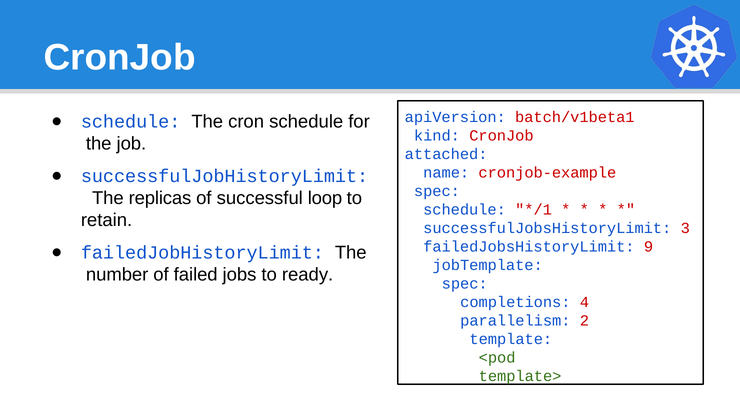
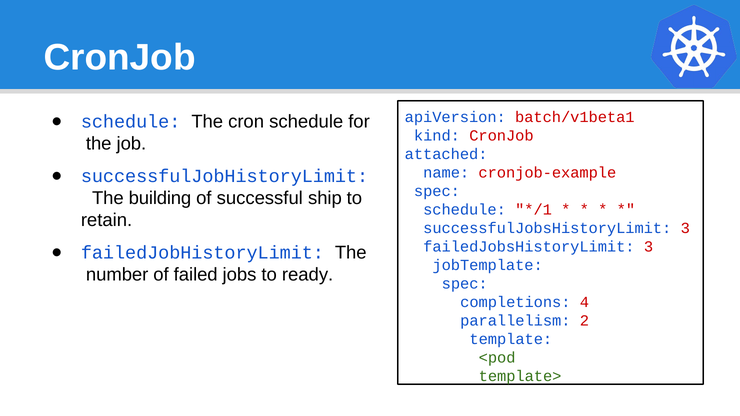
replicas: replicas -> building (160, 198)
loop: loop -> ship (325, 198)
failedJobsHistoryLimit 9: 9 -> 3 (649, 247)
